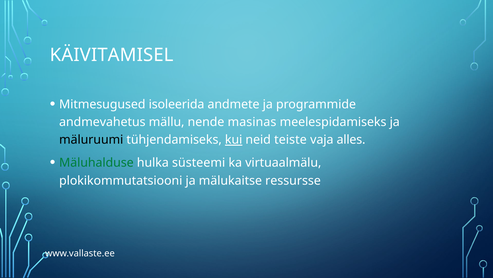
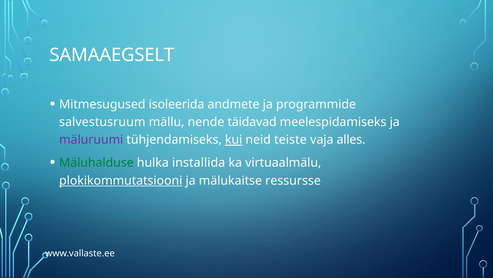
KÄIVITAMISEL: KÄIVITAMISEL -> SAMAAEGSELT (112, 55)
andmevahetus: andmevahetus -> salvestusruum (102, 122)
masinas: masinas -> täidavad (252, 122)
mäluruumi colour: black -> purple (91, 140)
süsteemi: süsteemi -> installida (199, 162)
plokikommutatsiooni underline: none -> present (121, 180)
